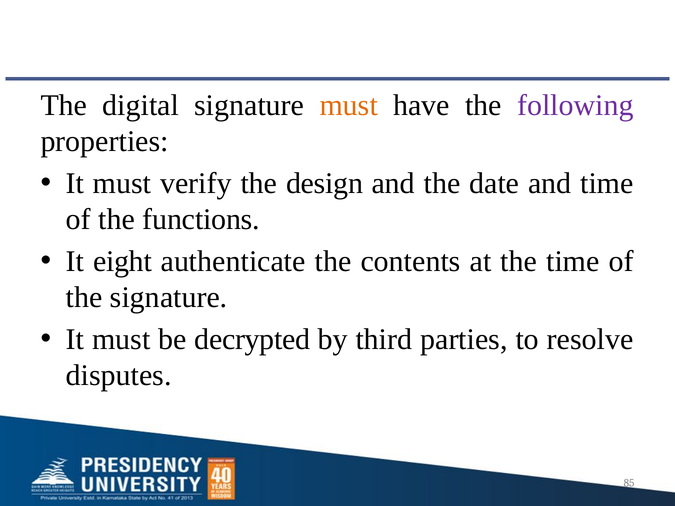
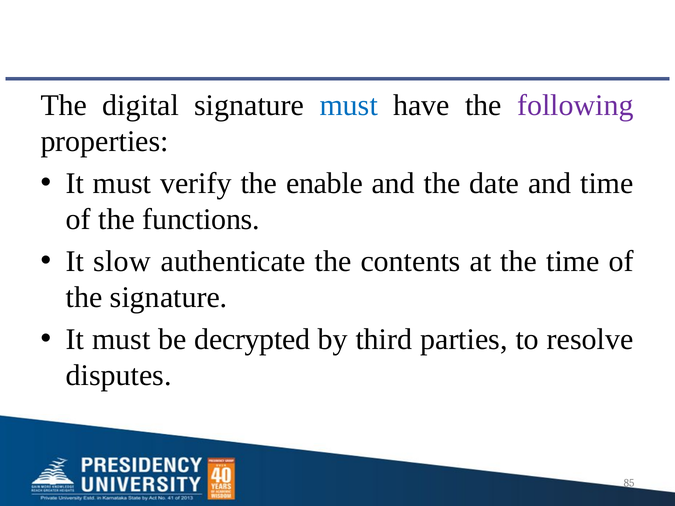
must colour: orange -> blue (349, 105)
design: design -> enable (325, 183)
eight: eight -> slow (122, 262)
